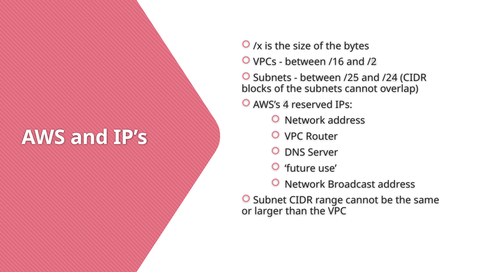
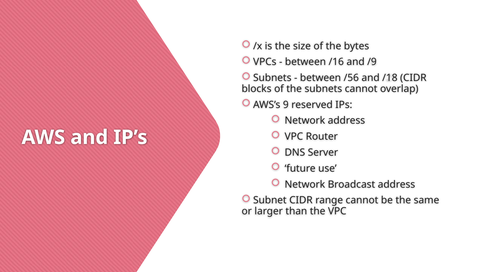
/2: /2 -> /9 (372, 62)
/25: /25 -> /56 (351, 78)
/24: /24 -> /18 (390, 78)
4: 4 -> 9 (286, 105)
